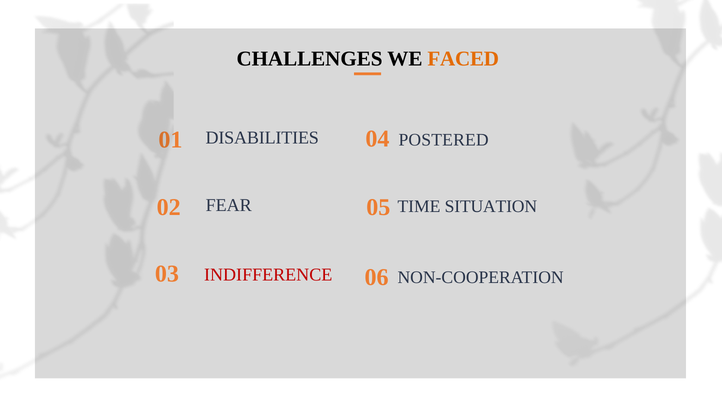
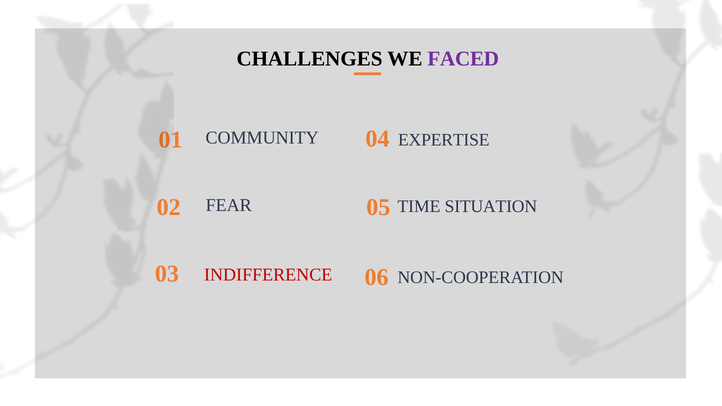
FACED colour: orange -> purple (463, 59)
DISABILITIES: DISABILITIES -> COMMUNITY (262, 138)
POSTERED: POSTERED -> EXPERTISE (444, 140)
